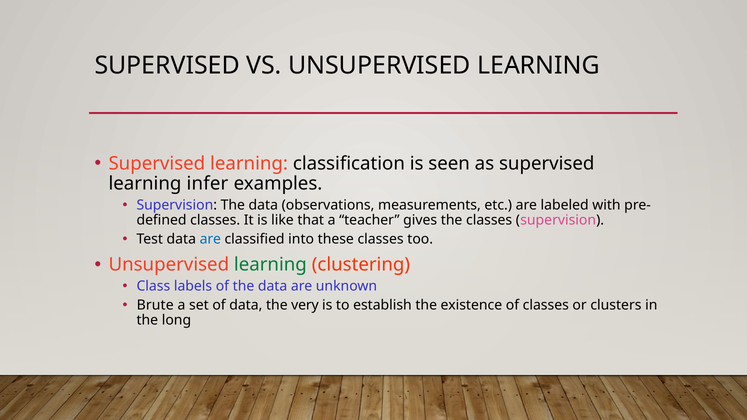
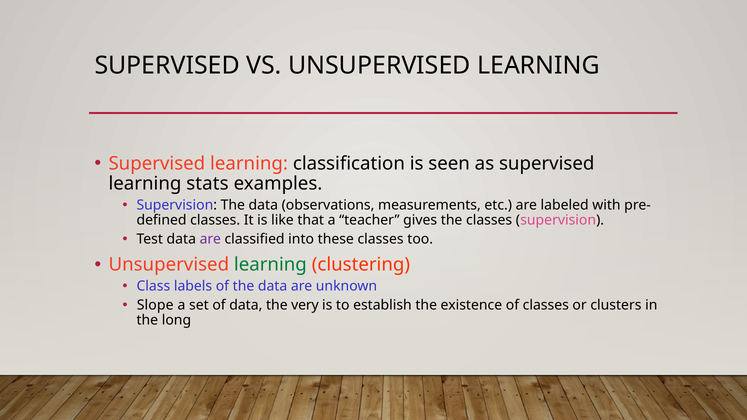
infer: infer -> stats (207, 184)
are colour: blue -> purple (210, 239)
Brute: Brute -> Slope (155, 305)
